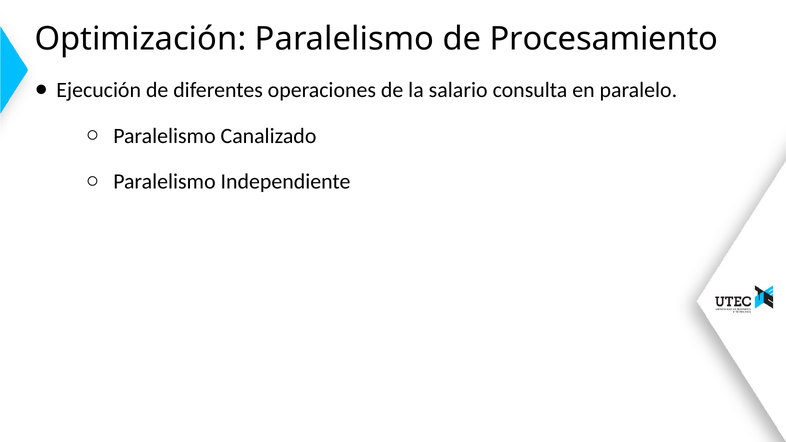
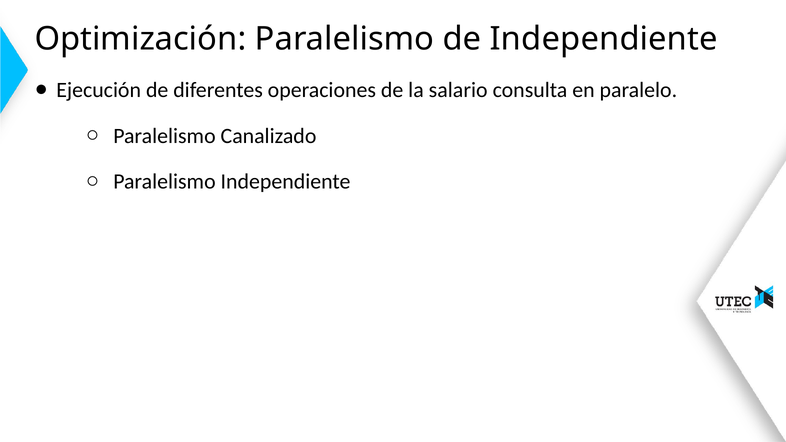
de Procesamiento: Procesamiento -> Independiente (604, 39)
